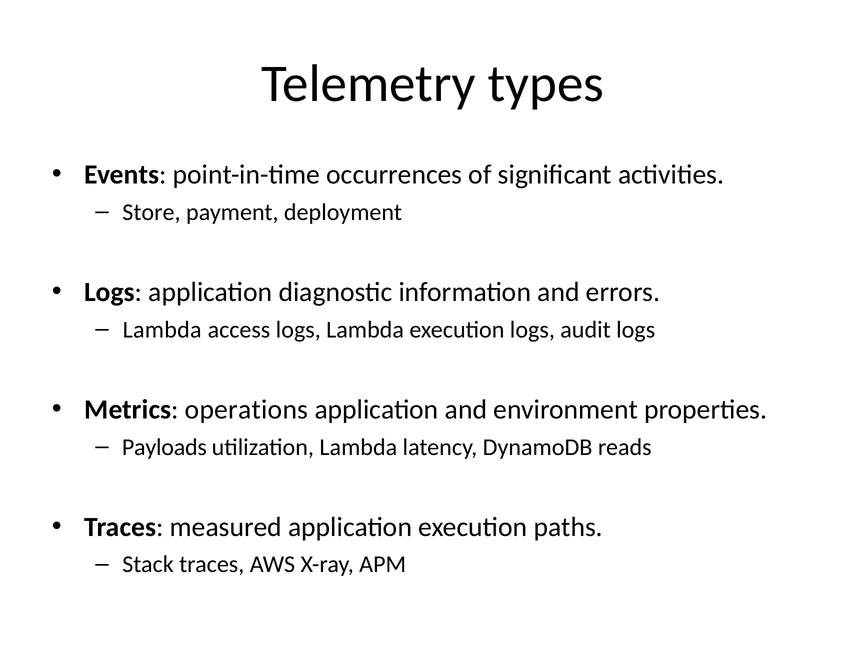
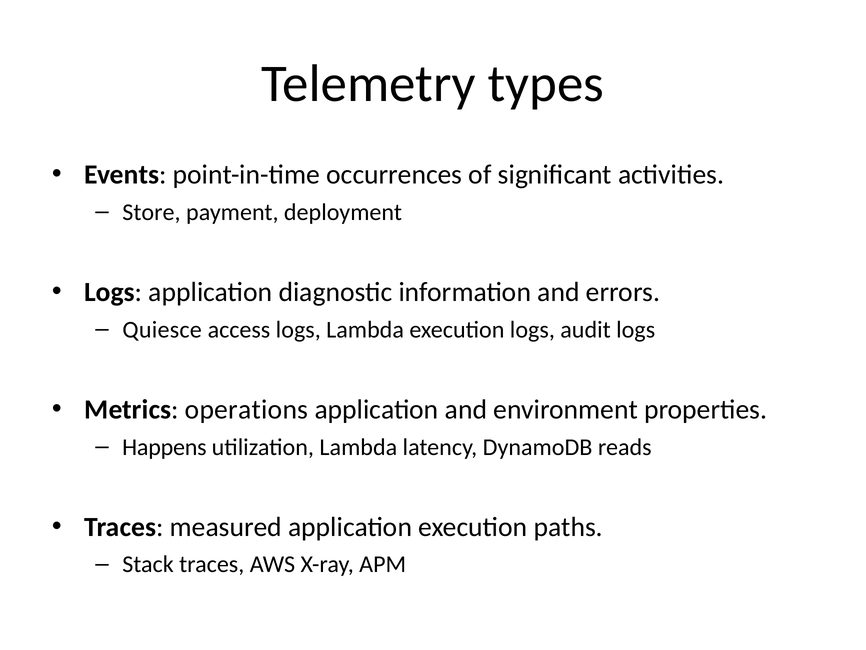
Lambda: Lambda -> Quiesce (162, 329)
Payloads: Payloads -> Happens (164, 447)
